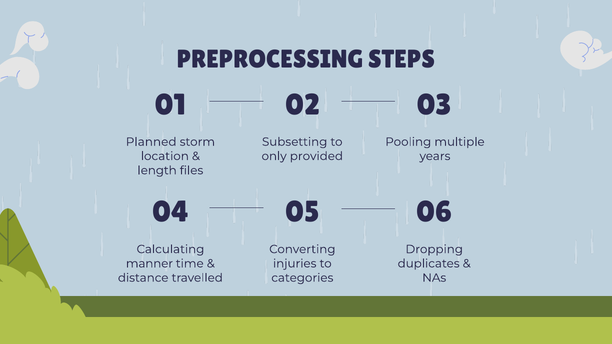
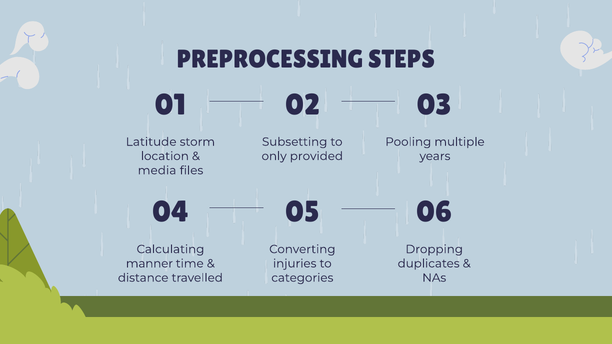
Planned: Planned -> Latitude (151, 142)
length: length -> media (157, 171)
